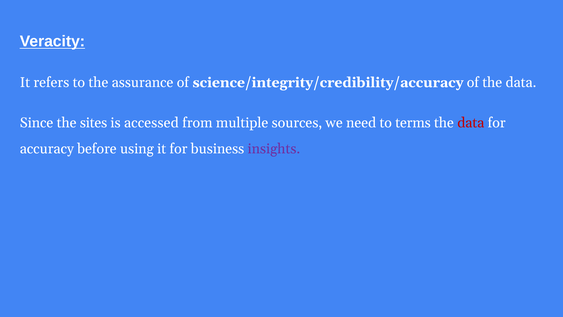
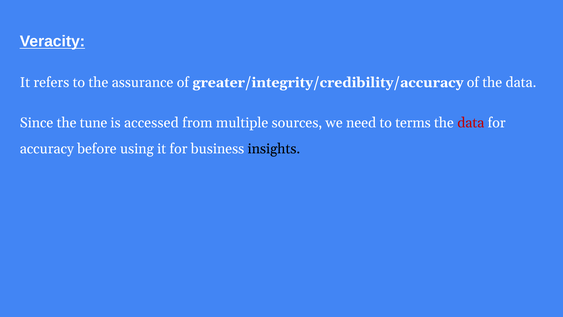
science/integrity/credibility/accuracy: science/integrity/credibility/accuracy -> greater/integrity/credibility/accuracy (328, 82)
sites: sites -> tune (94, 123)
insights colour: purple -> black (274, 149)
